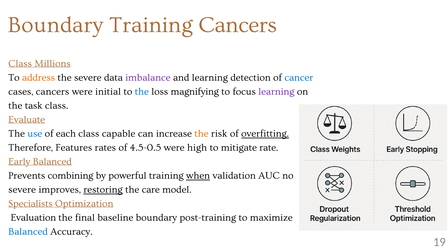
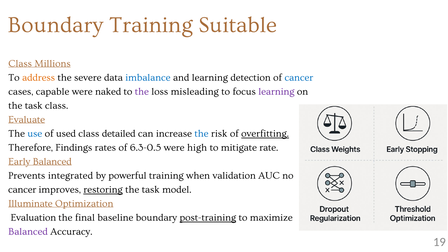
Training Cancers: Cancers -> Suitable (238, 25)
imbalance colour: purple -> blue (148, 78)
cases cancers: cancers -> capable (53, 92)
initial: initial -> naked (108, 92)
the colour: blue -> purple (142, 92)
magnifying: magnifying -> misleading (195, 92)
each: each -> used (66, 134)
capable: capable -> detailed (119, 134)
the colour: orange -> blue (201, 134)
Features: Features -> Findings (74, 148)
4.5-0.5: 4.5-0.5 -> 6.3-0.5 (145, 148)
combining: combining -> integrated (70, 176)
when underline: present -> none (198, 176)
severe: severe -> cancer (22, 190)
care: care -> task (151, 190)
Specialists: Specialists -> Illuminate (30, 204)
post-training underline: none -> present (208, 218)
Balanced colour: blue -> purple (28, 232)
